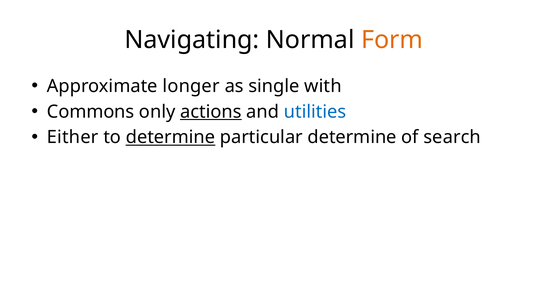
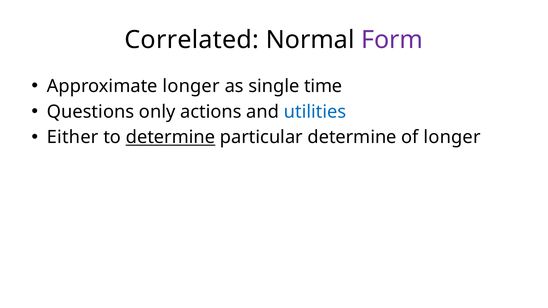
Navigating: Navigating -> Correlated (192, 40)
Form colour: orange -> purple (392, 40)
with: with -> time (323, 86)
Commons: Commons -> Questions (91, 112)
actions underline: present -> none (211, 112)
of search: search -> longer (452, 137)
